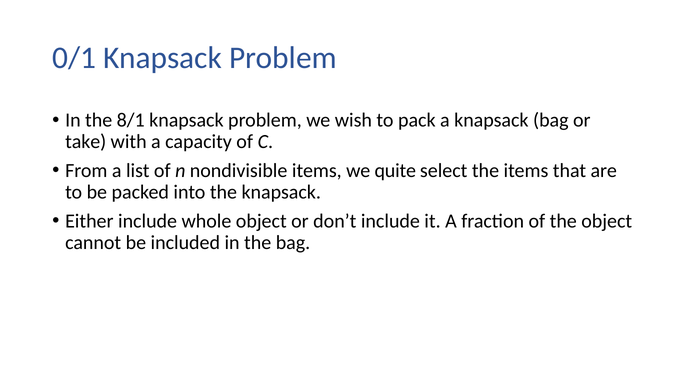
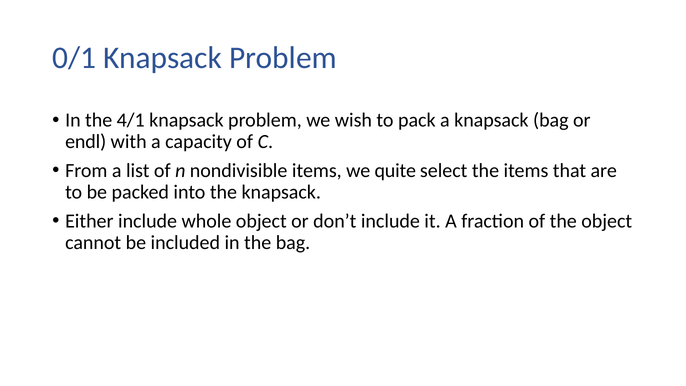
8/1: 8/1 -> 4/1 (131, 120)
take: take -> endl (86, 142)
